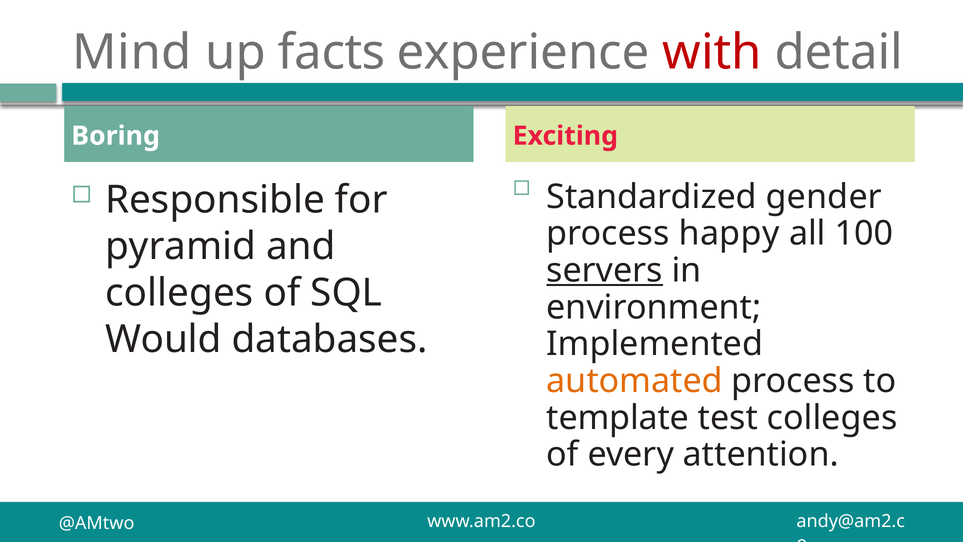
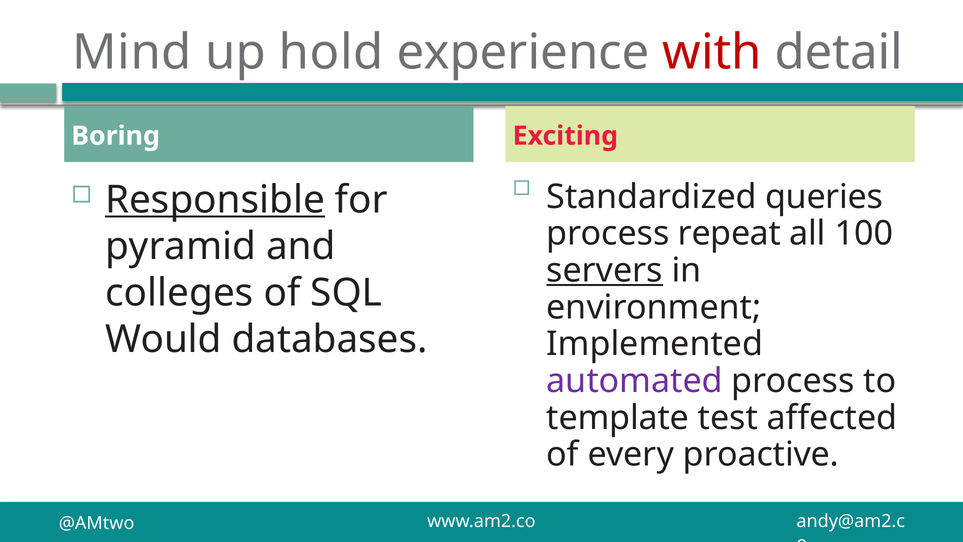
facts: facts -> hold (331, 53)
gender: gender -> queries (824, 197)
Responsible underline: none -> present (215, 200)
happy: happy -> repeat (729, 233)
automated colour: orange -> purple (635, 381)
test colleges: colleges -> affected (832, 418)
attention: attention -> proactive (761, 454)
